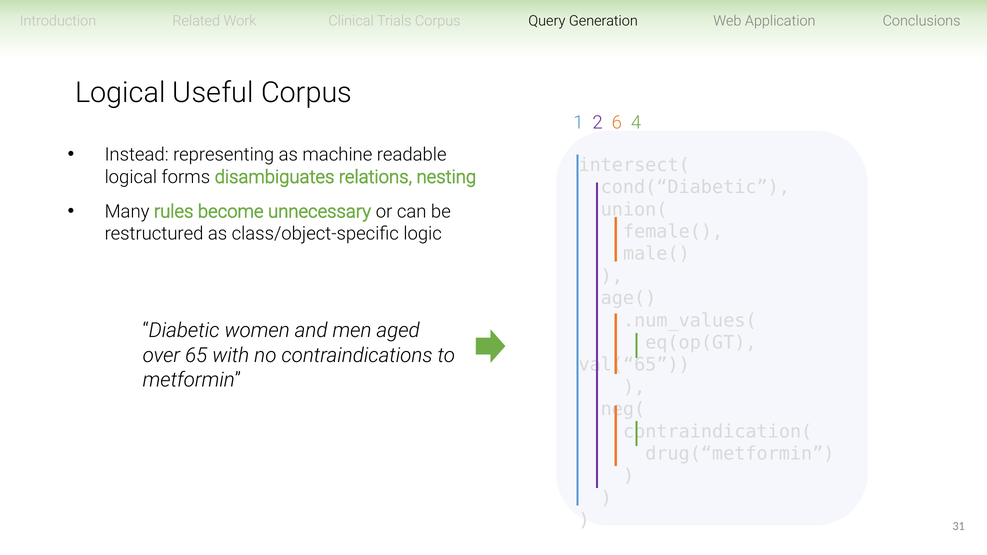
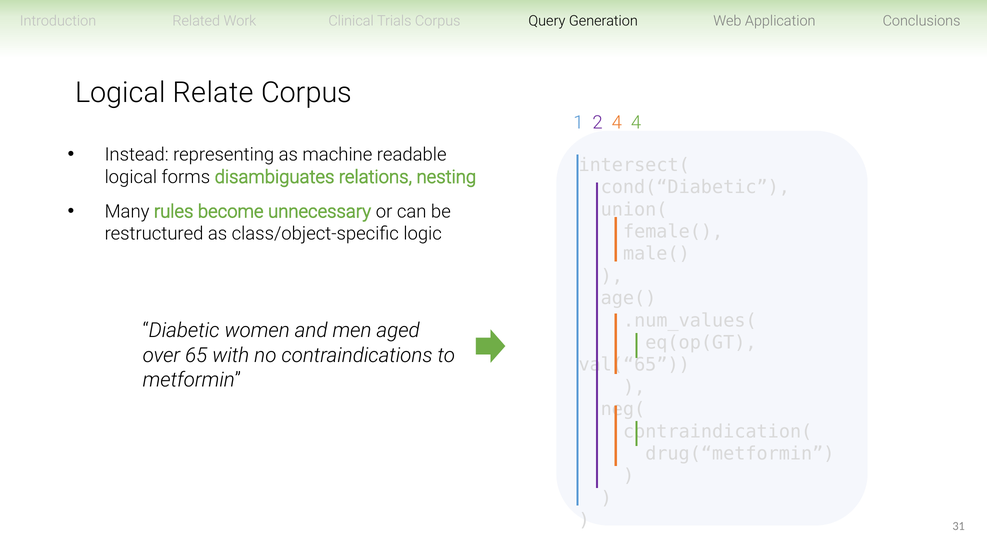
Useful: Useful -> Relate (213, 93)
2 6: 6 -> 4 (617, 123)
